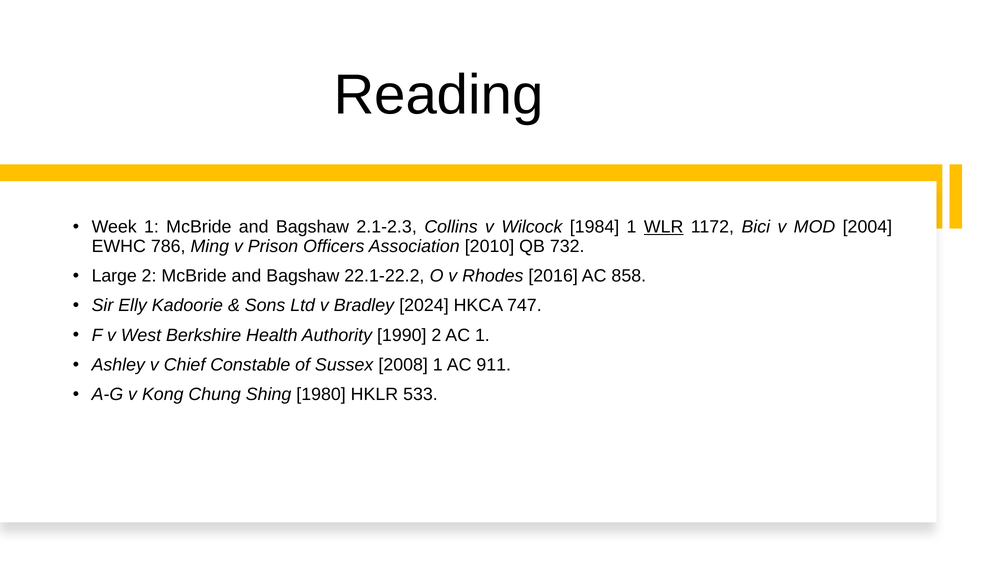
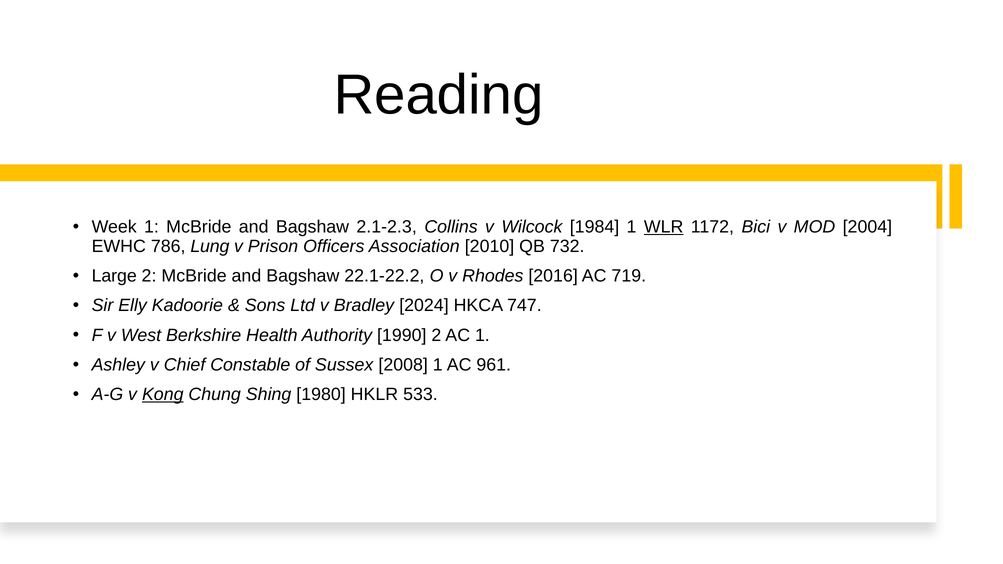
Ming: Ming -> Lung (210, 246)
858: 858 -> 719 (629, 276)
911: 911 -> 961 (494, 365)
Kong underline: none -> present (163, 395)
